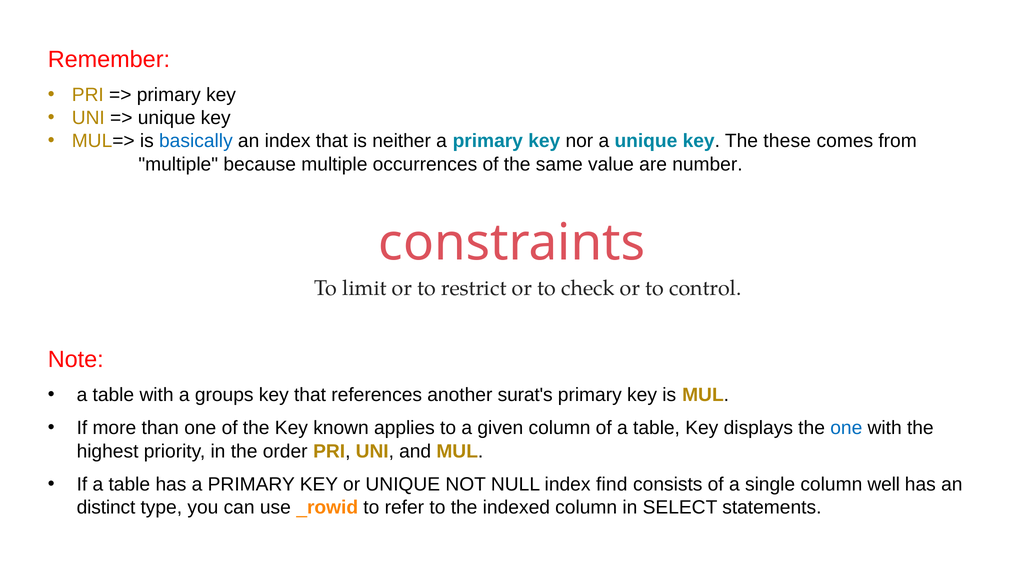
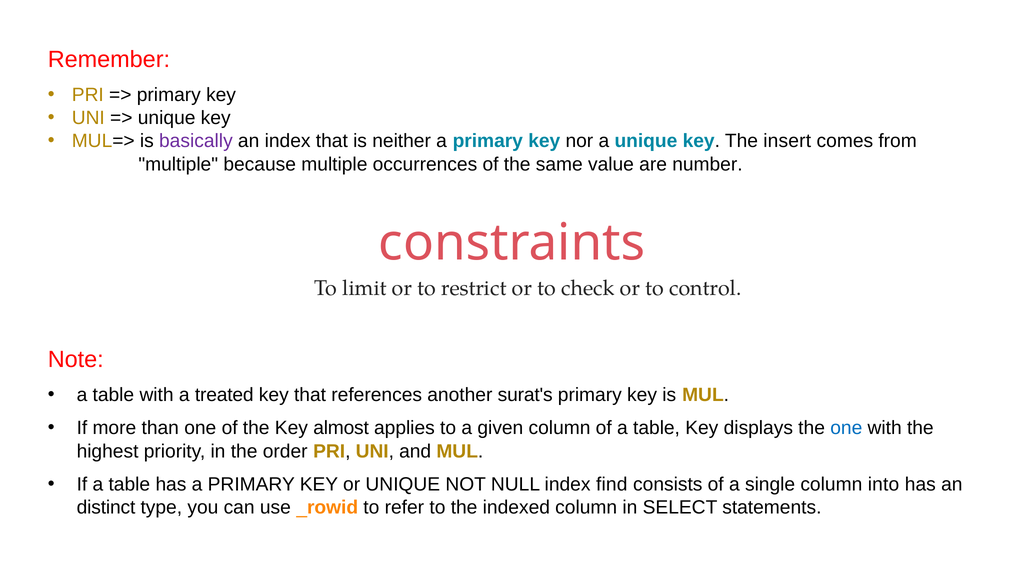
basically colour: blue -> purple (196, 141)
these: these -> insert (787, 141)
groups: groups -> treated (224, 395)
known: known -> almost (341, 428)
well: well -> into (884, 484)
